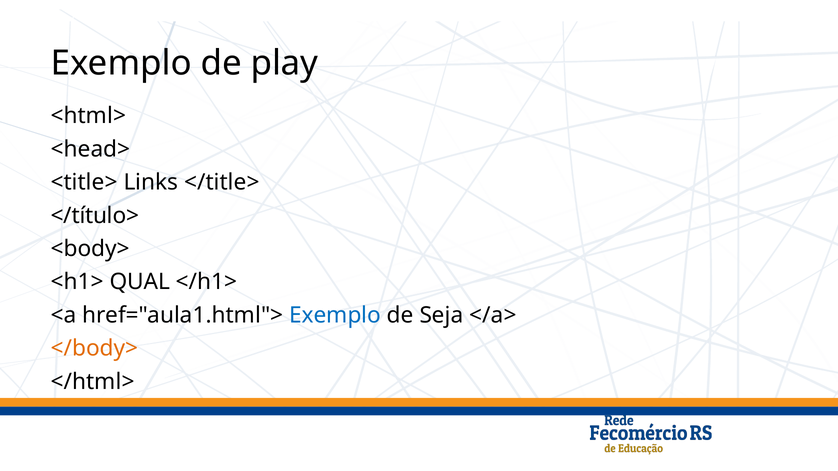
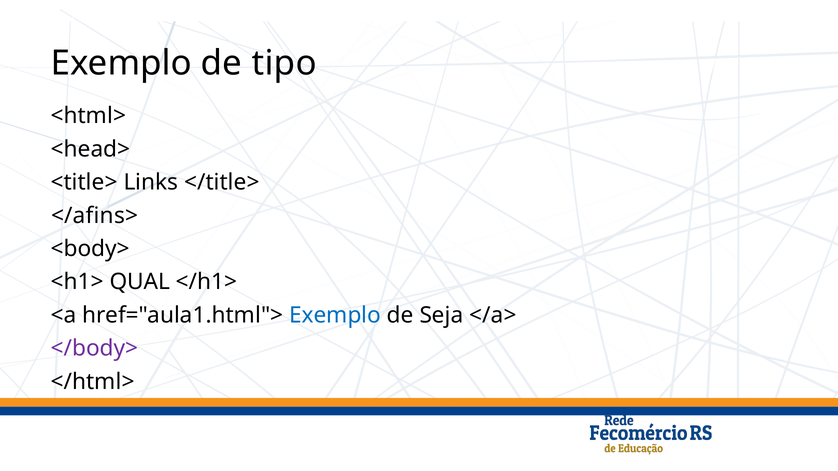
play: play -> tipo (284, 63)
</título>: </título> -> </afins> (95, 216)
</body> colour: orange -> purple (95, 349)
